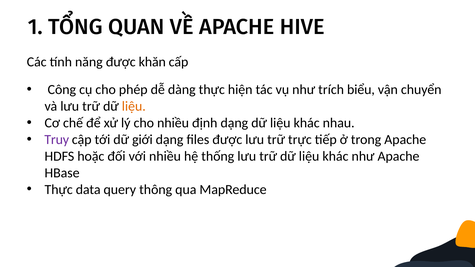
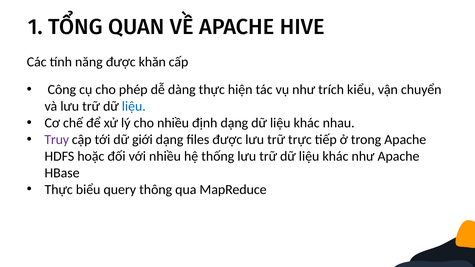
biểu: biểu -> kiểu (361, 90)
liệu colour: orange -> blue (134, 106)
data: data -> biểu (88, 190)
